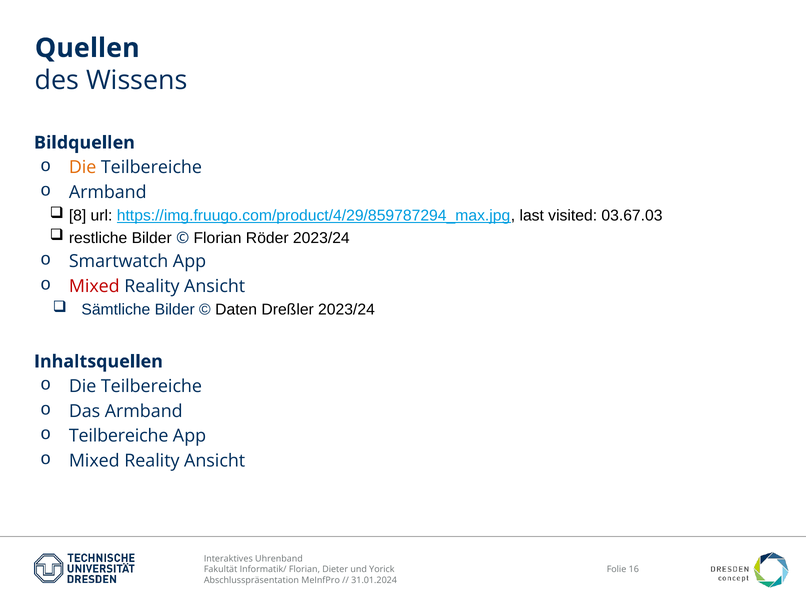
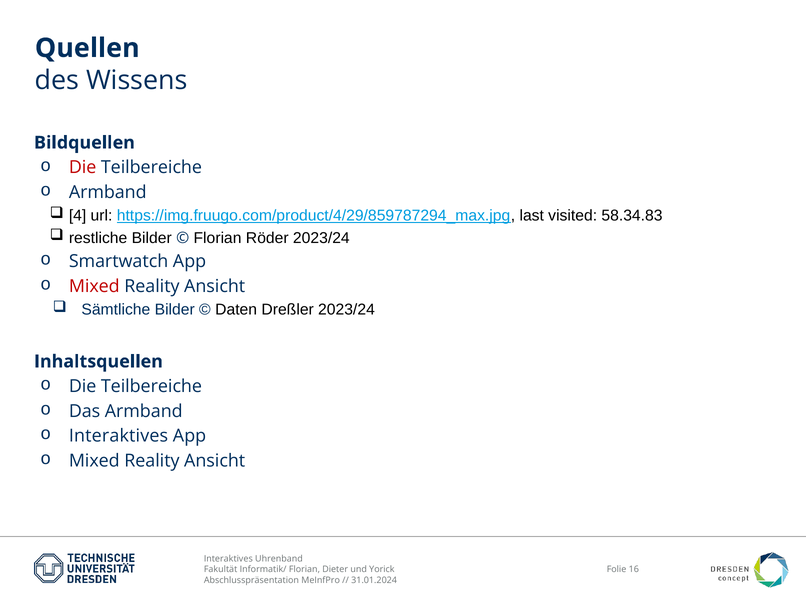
Die colour: orange -> red (83, 168)
8: 8 -> 4 (78, 216)
03.67.03: 03.67.03 -> 58.34.83 (632, 216)
Teilbereiche: Teilbereiche -> Interaktives (118, 436)
